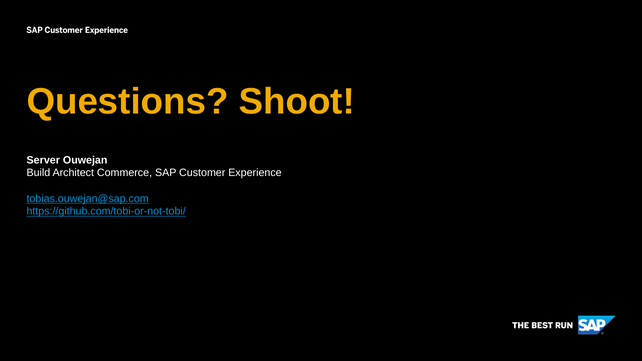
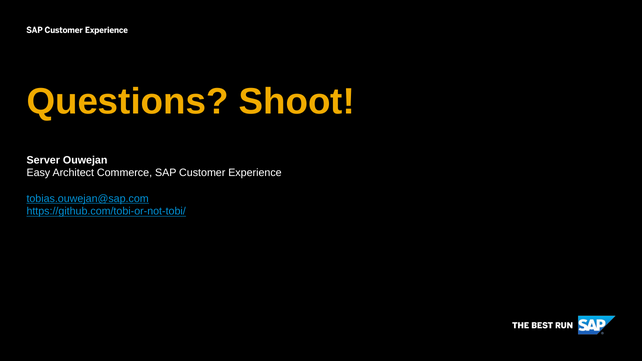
Build: Build -> Easy (38, 173)
